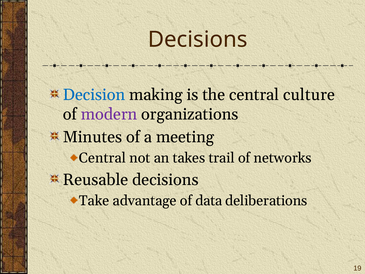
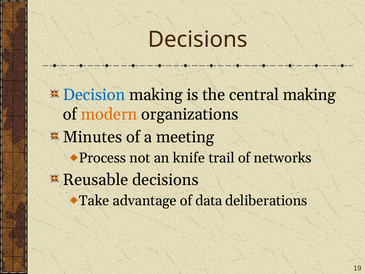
central culture: culture -> making (309, 95)
modern colour: purple -> orange (109, 114)
Central: Central -> Process (103, 158)
takes: takes -> knife (189, 158)
